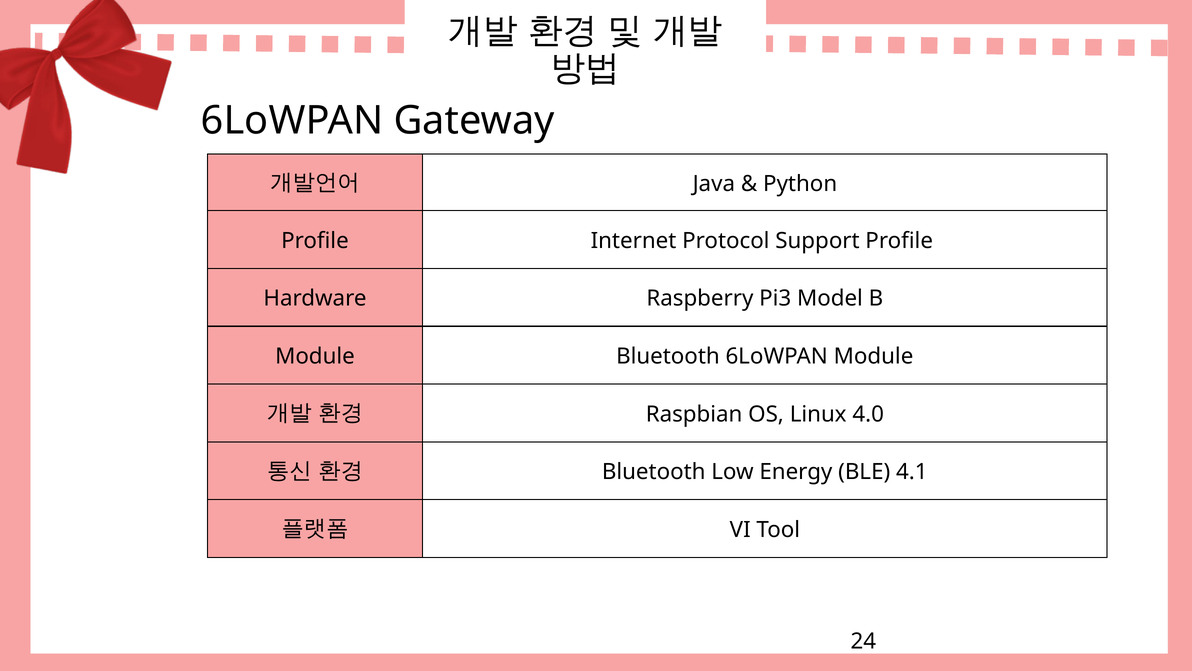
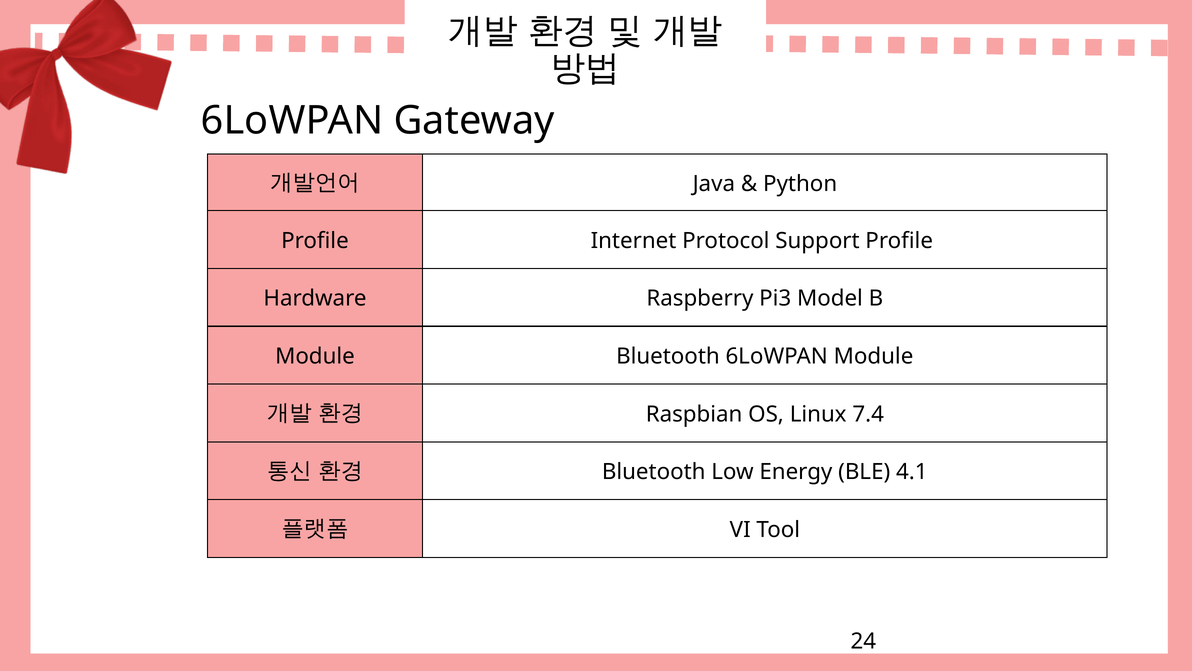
4.0: 4.0 -> 7.4 (868, 414)
